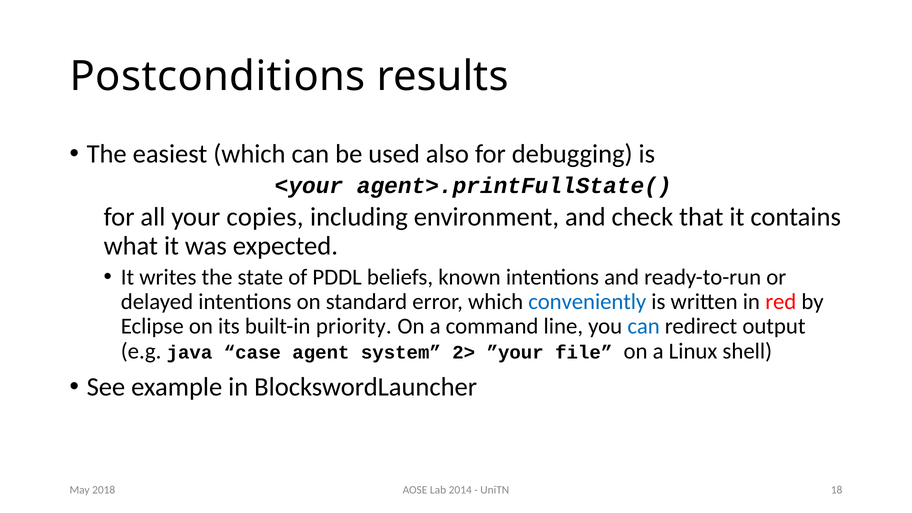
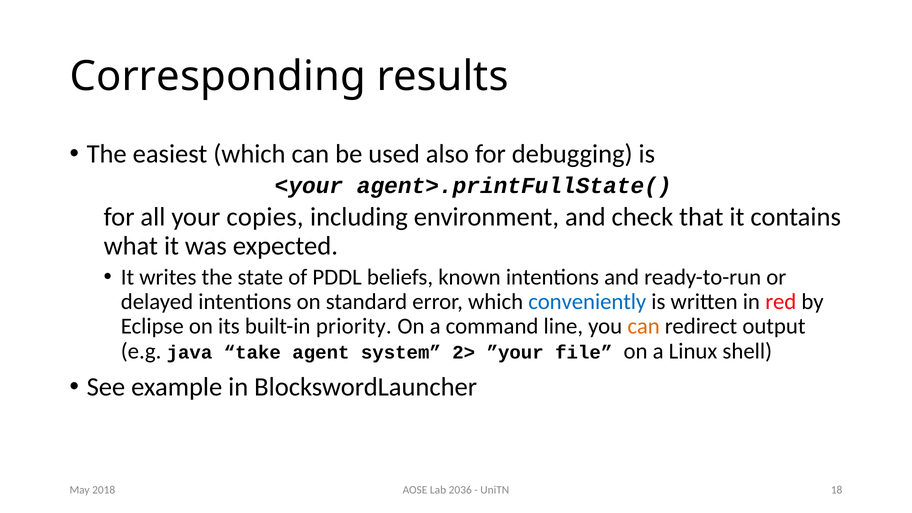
Postconditions: Postconditions -> Corresponding (218, 77)
can colour: blue -> orange (644, 326)
case: case -> take (252, 352)
2014: 2014 -> 2036 (460, 490)
